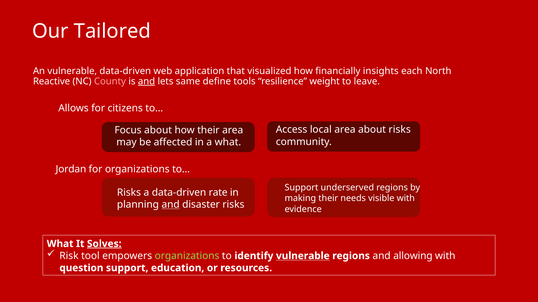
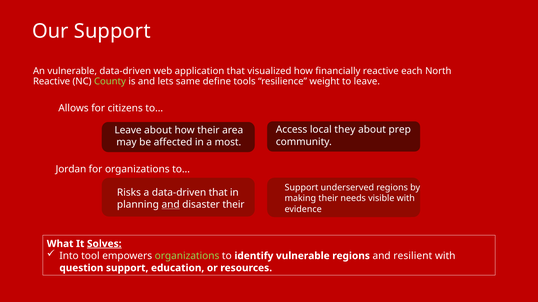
Our Tailored: Tailored -> Support (112, 31)
financially insights: insights -> reactive (381, 71)
County colour: pink -> light green (110, 81)
and underline: present -> none (147, 81)
local area: area -> they (345, 130)
about risks: risks -> prep (400, 130)
Focus: Focus -> Leave (128, 130)
a what: what -> most (228, 142)
data-driven rate: rate -> that (218, 193)
disaster risks: risks -> their (234, 205)
Risk: Risk -> Into (69, 256)
vulnerable underline: present -> none (303, 256)
allowing: allowing -> resilient (413, 256)
